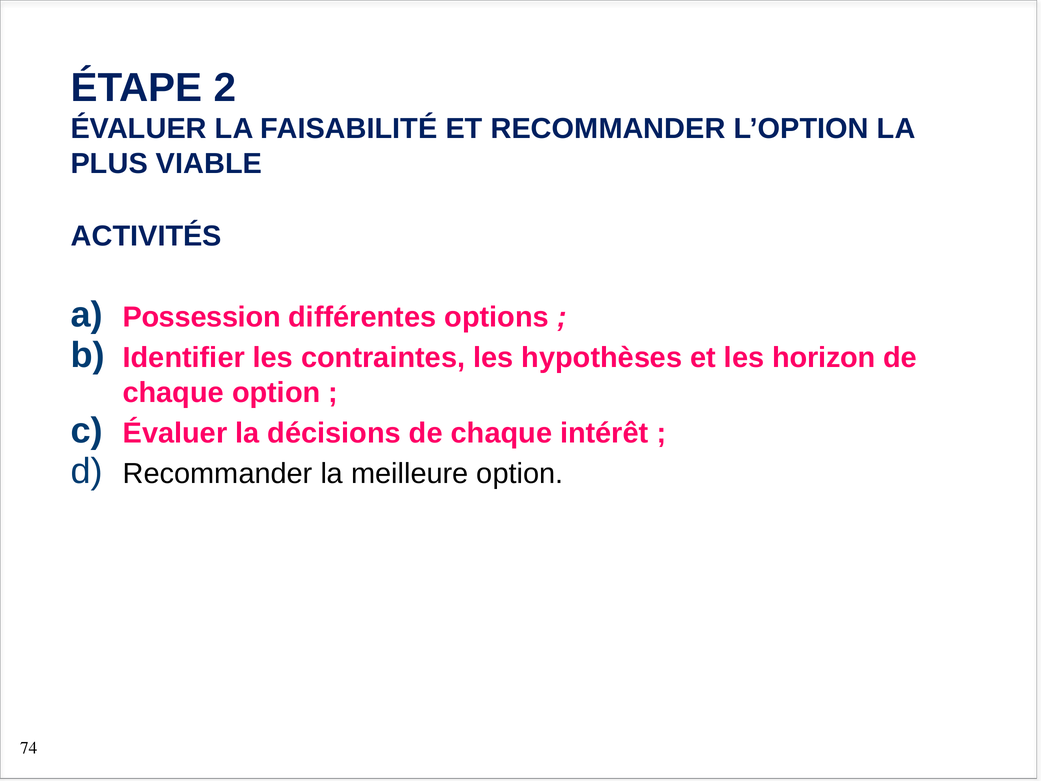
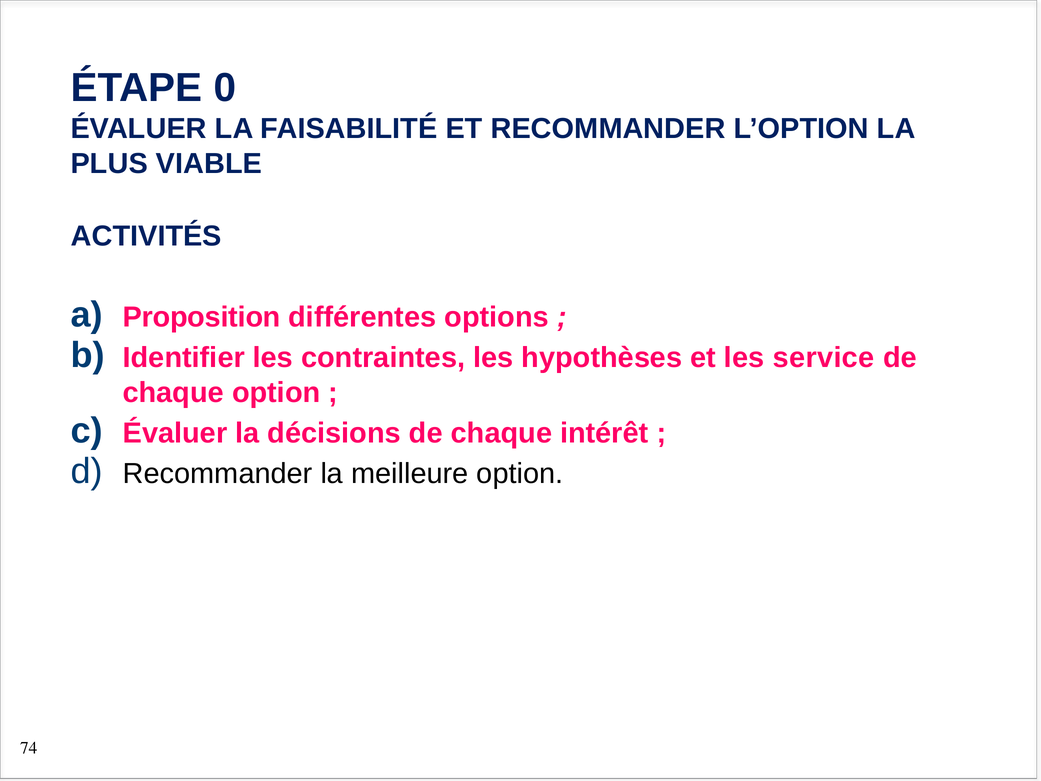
2: 2 -> 0 (225, 88)
Possession: Possession -> Proposition (202, 317)
horizon: horizon -> service (824, 358)
